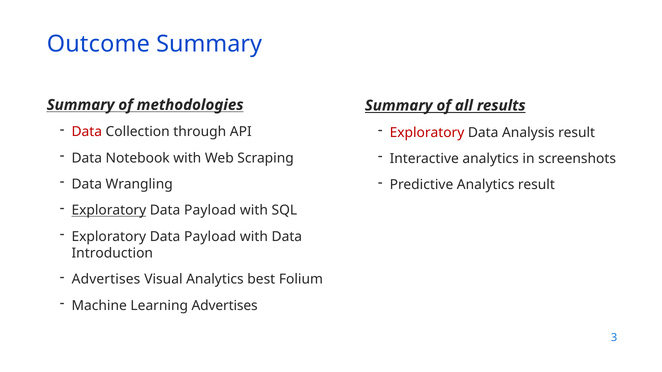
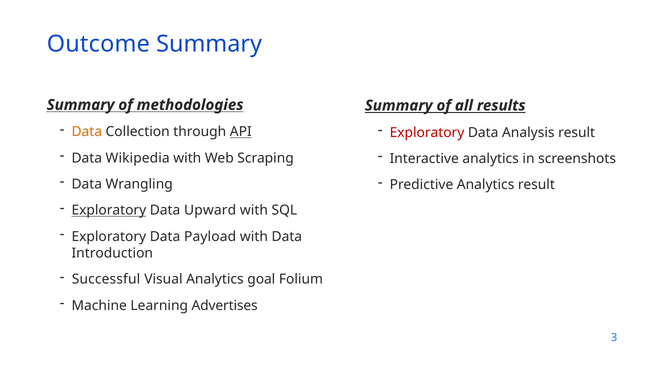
Data colour: red -> orange (87, 132)
API underline: none -> present (241, 132)
Notebook: Notebook -> Wikipedia (138, 158)
Payload: Payload -> Upward (210, 211)
Advertises: Advertises -> Successful (106, 280)
best: best -> goal (261, 280)
